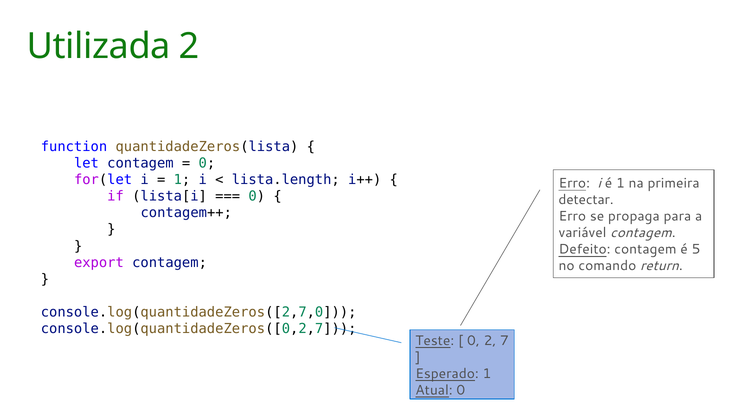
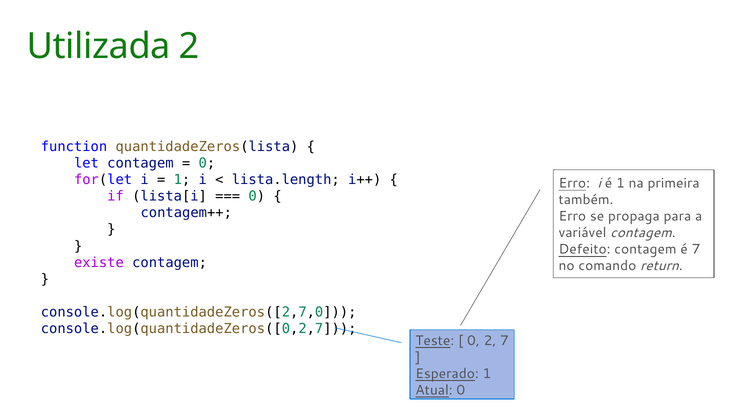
detectar: detectar -> também (586, 200)
é 5: 5 -> 7 (696, 250)
export: export -> existe (99, 263)
